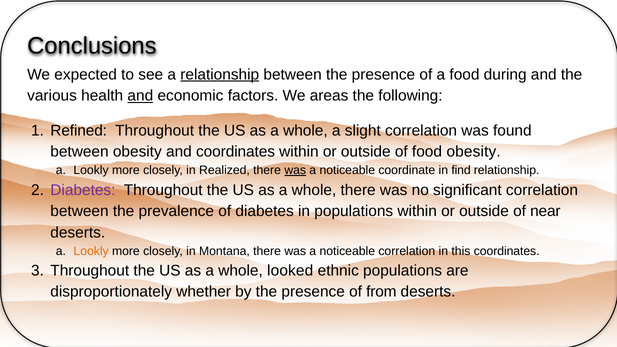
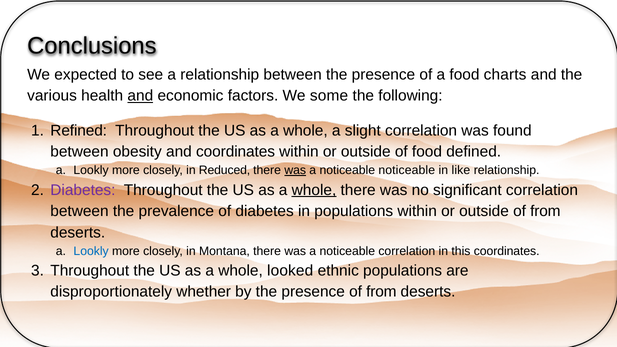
relationship underline: present -> none (220, 75)
during: during -> charts (505, 75)
areas: areas -> some (329, 96)
food obesity: obesity -> defined (474, 152)
Realized: Realized -> Reduced (225, 170)
noticeable coordinate: coordinate -> noticeable (407, 170)
find: find -> like (461, 170)
whole underline: none -> present (314, 190)
outside of near: near -> from (545, 211)
Lookly colour: orange -> blue (91, 251)
